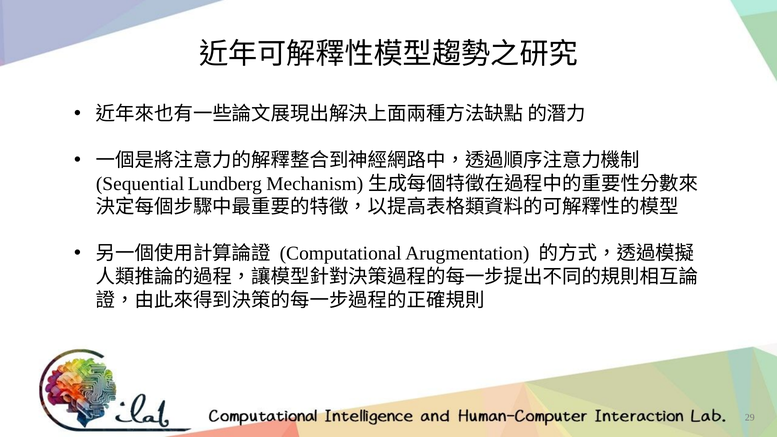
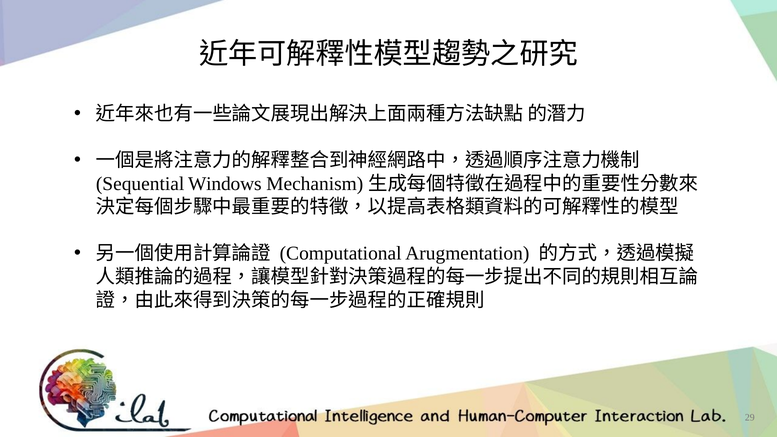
Lundberg: Lundberg -> Windows (225, 184)
